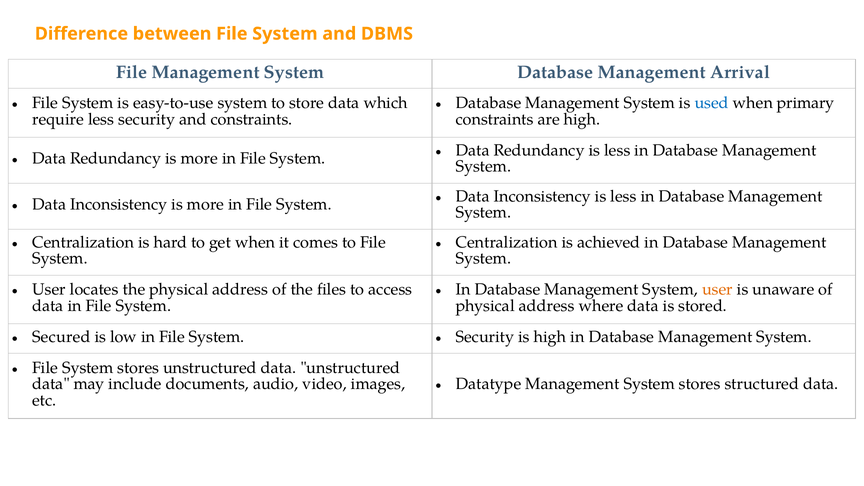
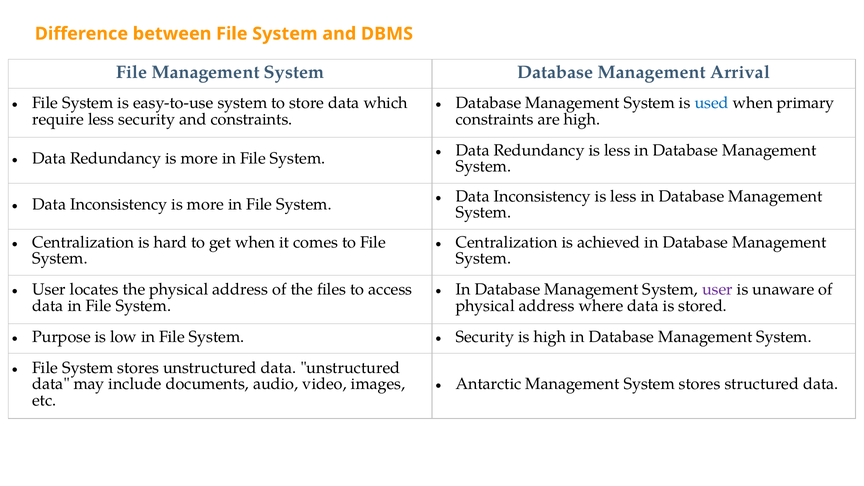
user colour: orange -> purple (717, 290)
Secured: Secured -> Purpose (62, 337)
Datatype: Datatype -> Antarctic (489, 384)
